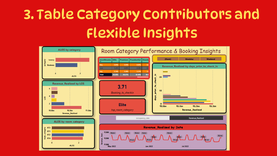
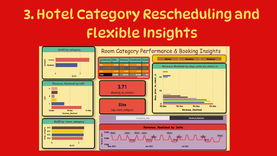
Table: Table -> Hotel (55, 15)
Contributors: Contributors -> Rescheduling (187, 15)
